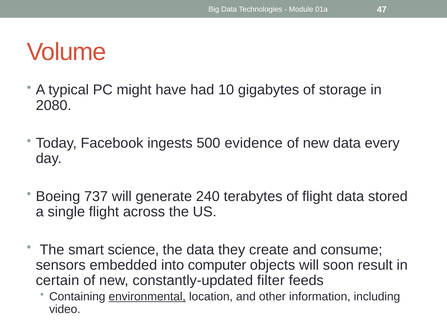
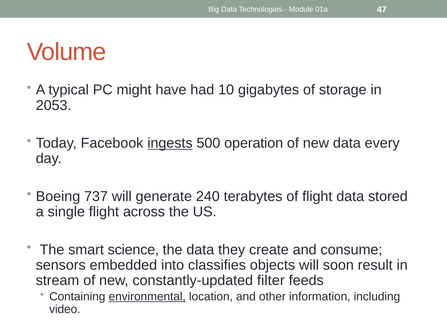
2080: 2080 -> 2053 (54, 105)
ingests underline: none -> present (170, 143)
evidence: evidence -> operation (254, 143)
computer: computer -> classifies (217, 265)
certain: certain -> stream (58, 281)
